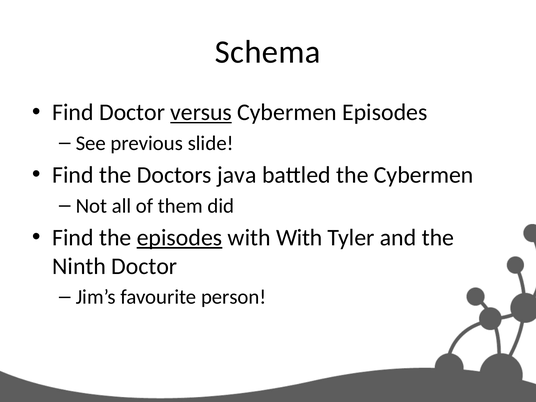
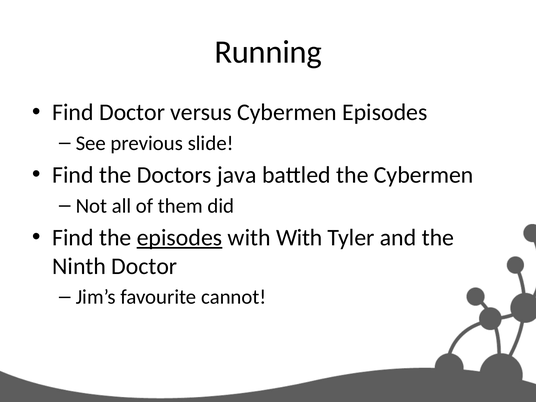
Schema: Schema -> Running (268, 52)
versus underline: present -> none (201, 112)
person: person -> cannot (234, 297)
